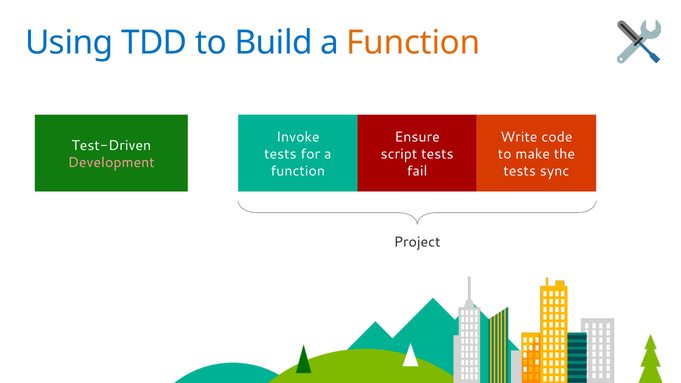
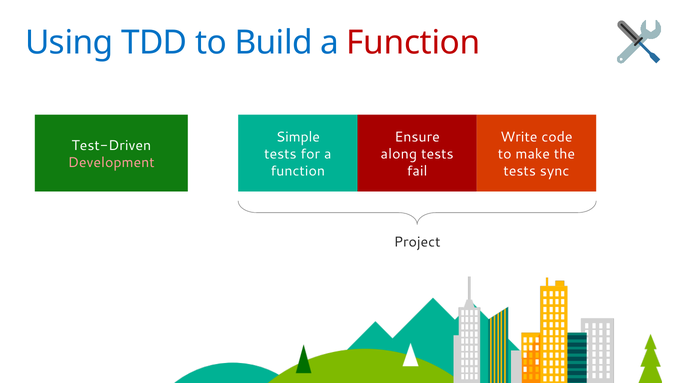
Function colour: orange -> red (413, 43)
Invoke: Invoke -> Simple (298, 137)
script: script -> along (399, 154)
